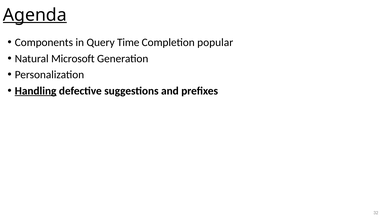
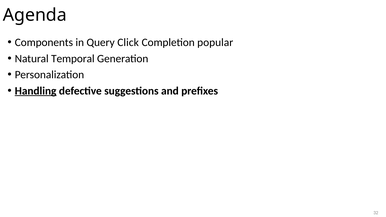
Agenda underline: present -> none (35, 15)
Time: Time -> Click (128, 42)
Microsoft: Microsoft -> Temporal (73, 59)
